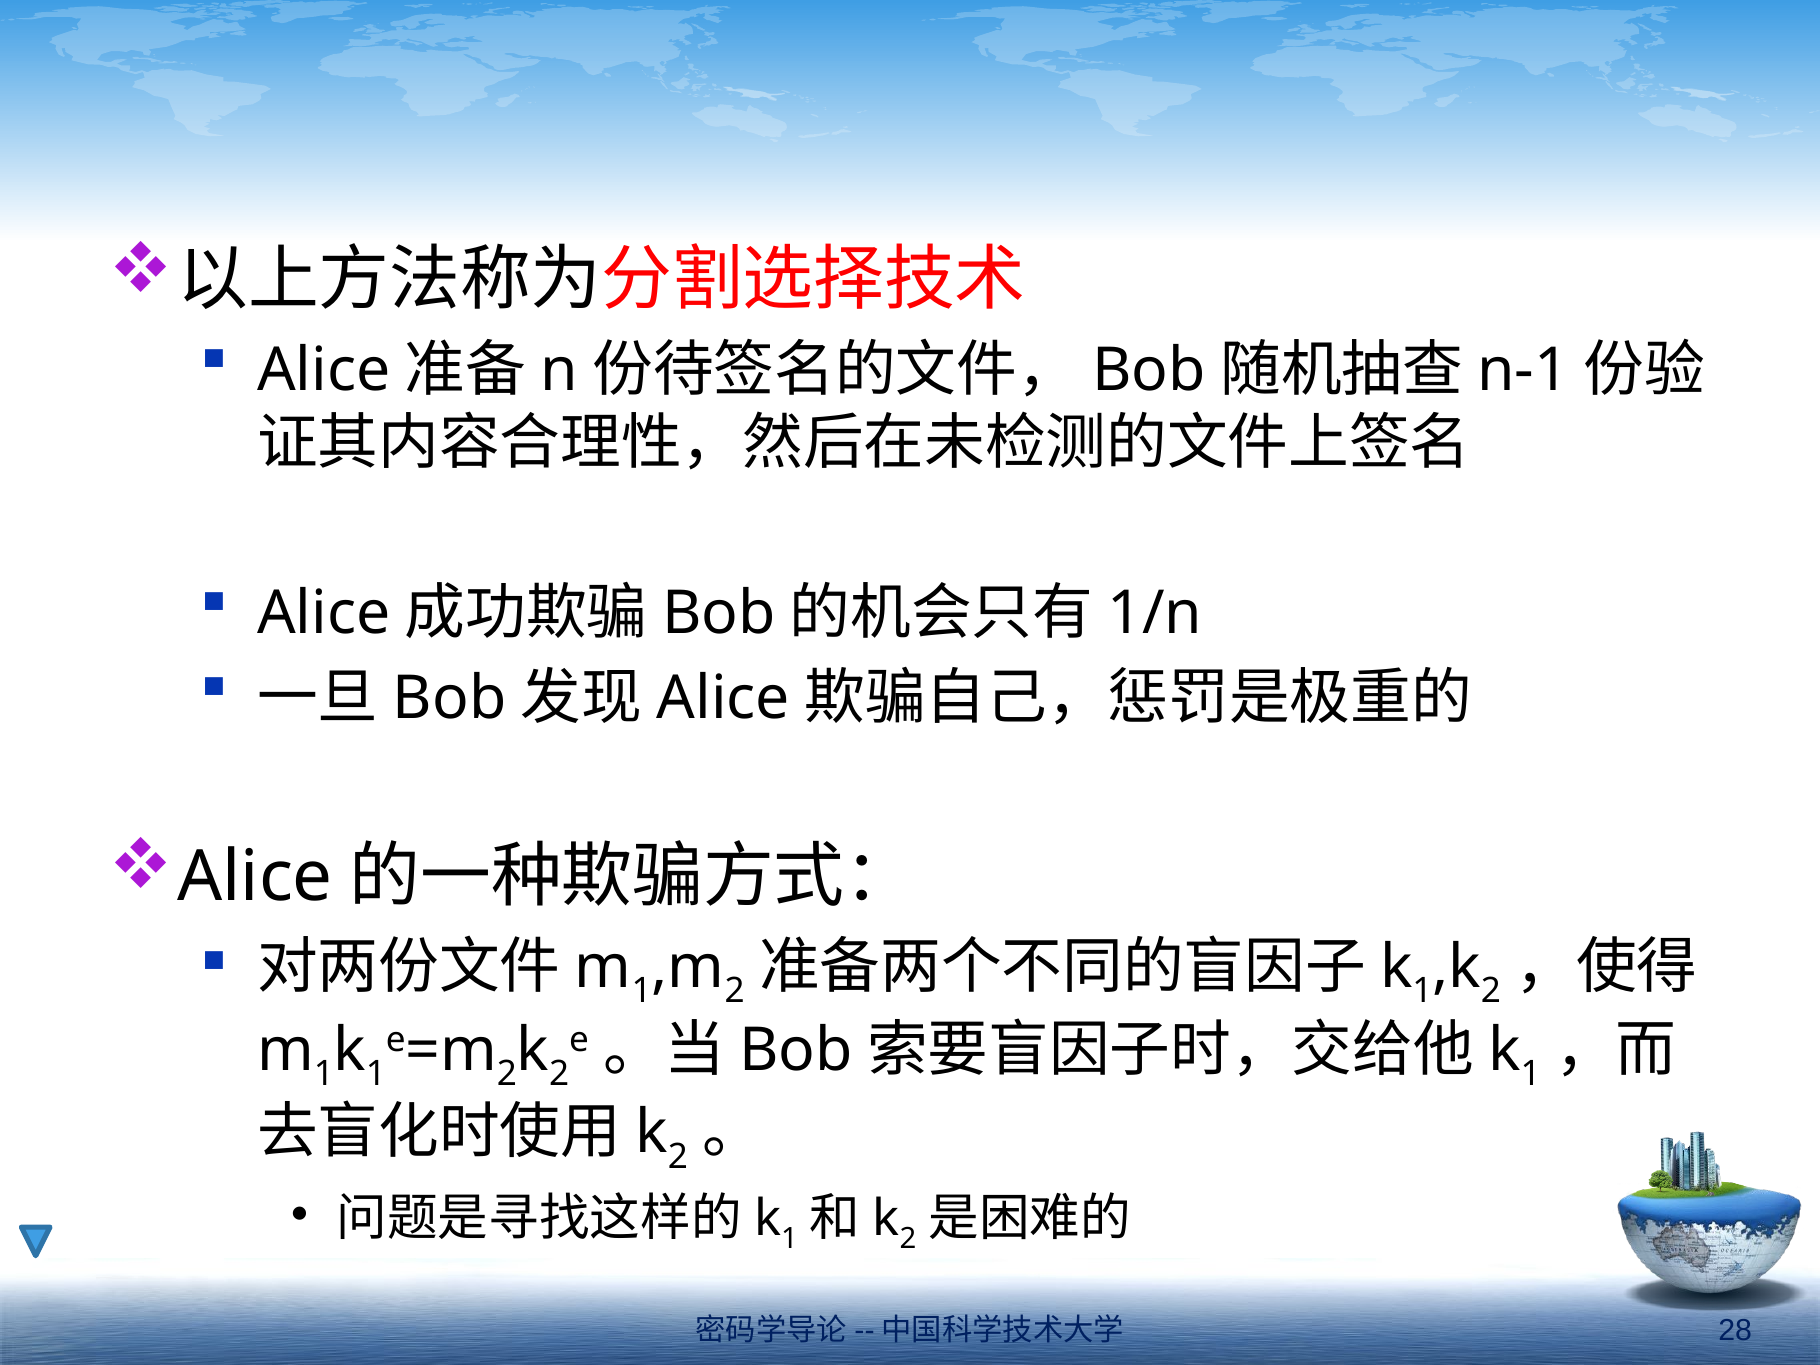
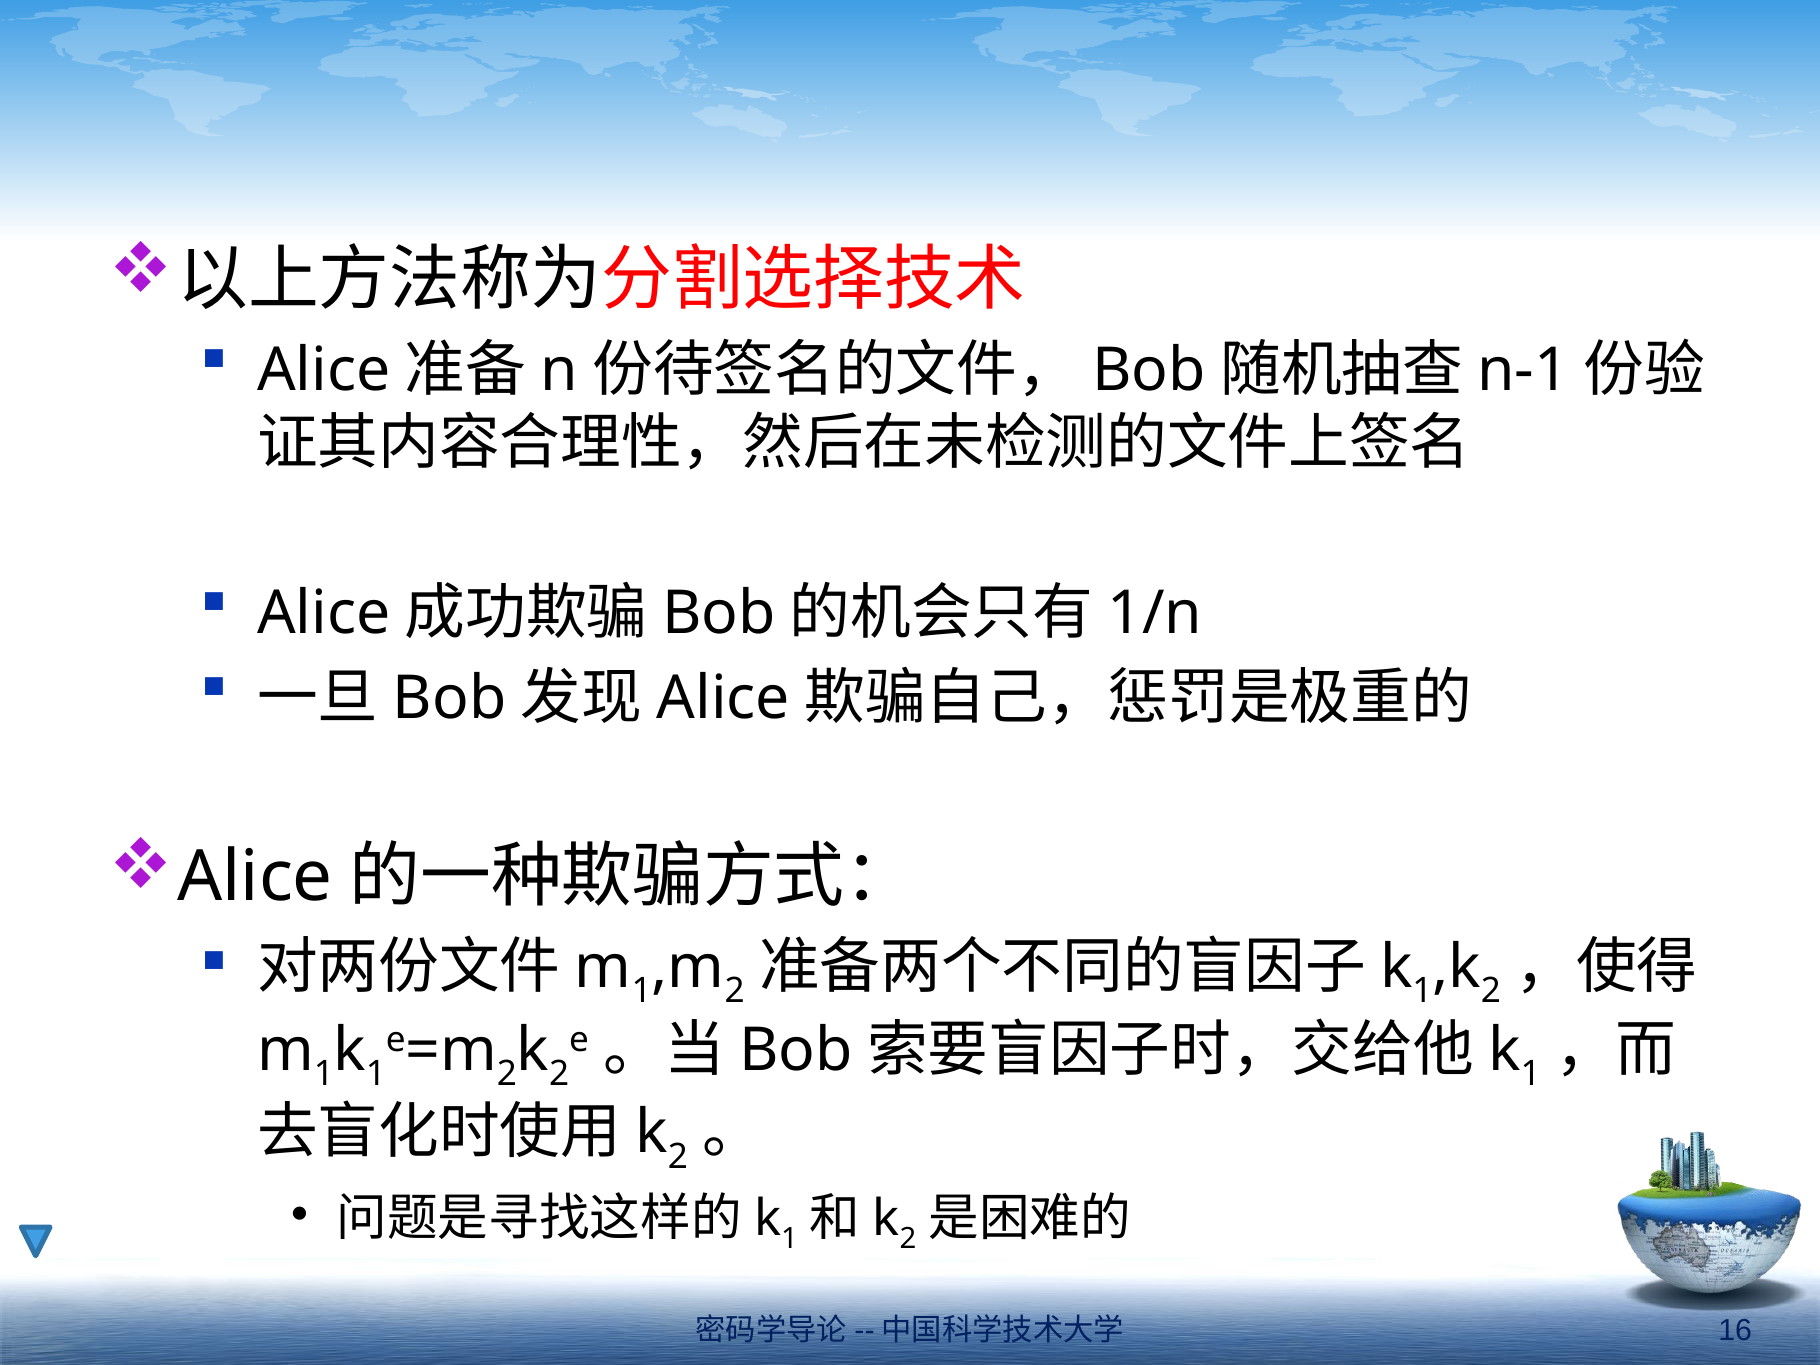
28: 28 -> 16 (1735, 1331)
